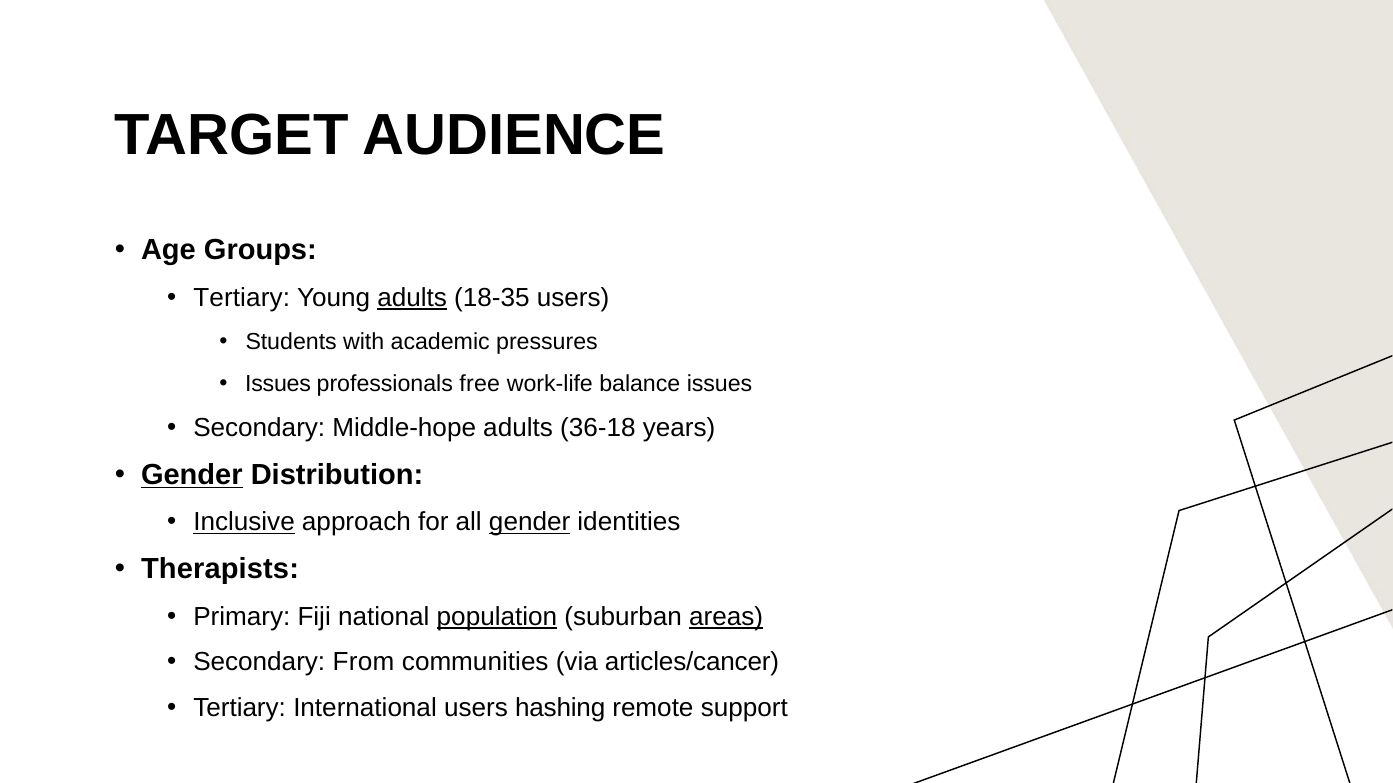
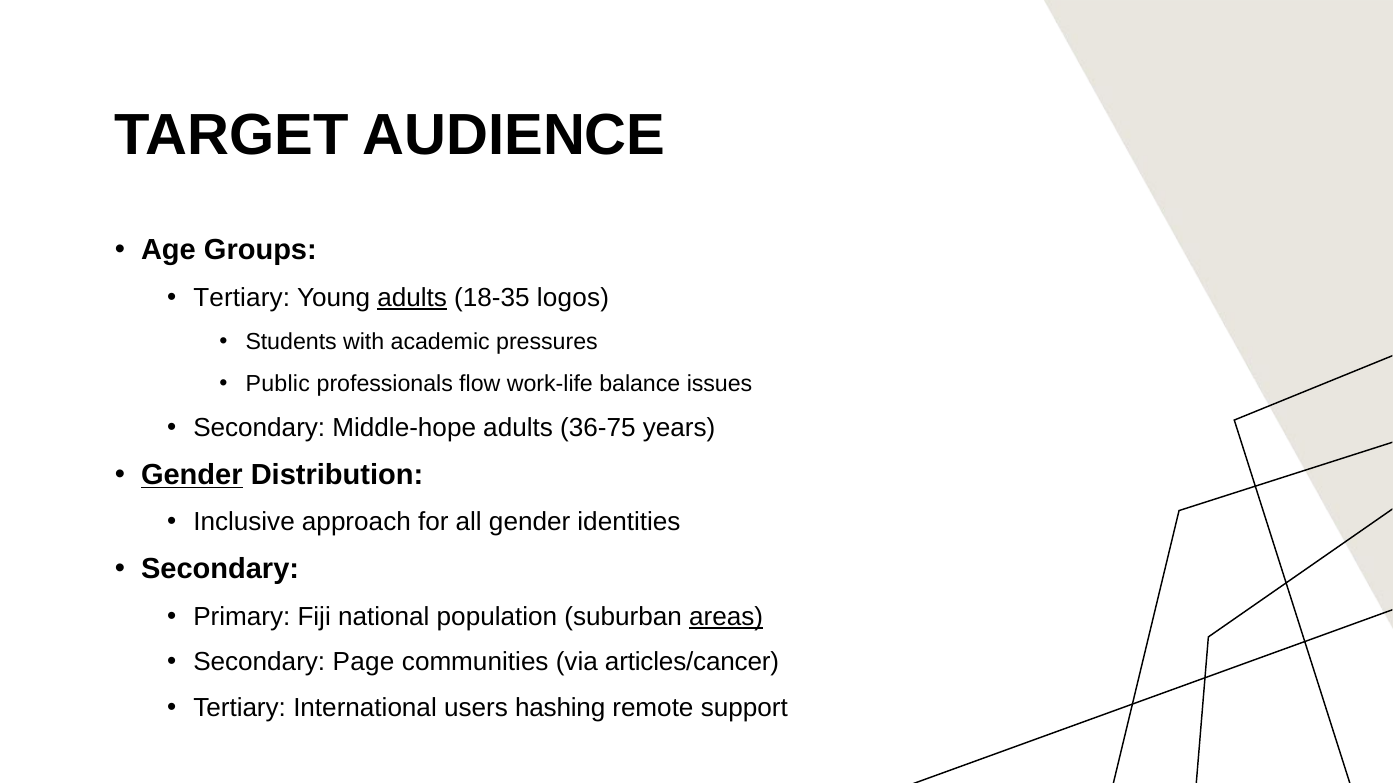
18-35 users: users -> logos (573, 298)
Issues: Issues -> Public (278, 384)
free: free -> flow (480, 384)
36-18: 36-18 -> 36-75 (598, 428)
Inclusive underline: present -> none (244, 523)
gender underline: present -> none (530, 523)
Therapists: Therapists -> Secondary (220, 570)
population underline: present -> none (497, 617)
From: From -> Page (363, 663)
